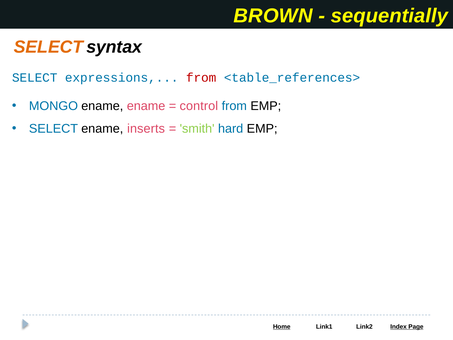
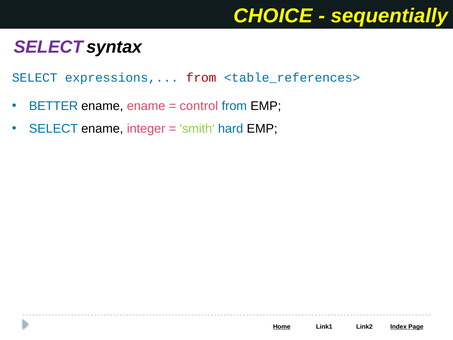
BROWN: BROWN -> CHOICE (273, 16)
SELECT colour: orange -> purple (49, 47)
MONGO: MONGO -> BETTER (54, 106)
inserts: inserts -> integer (146, 129)
